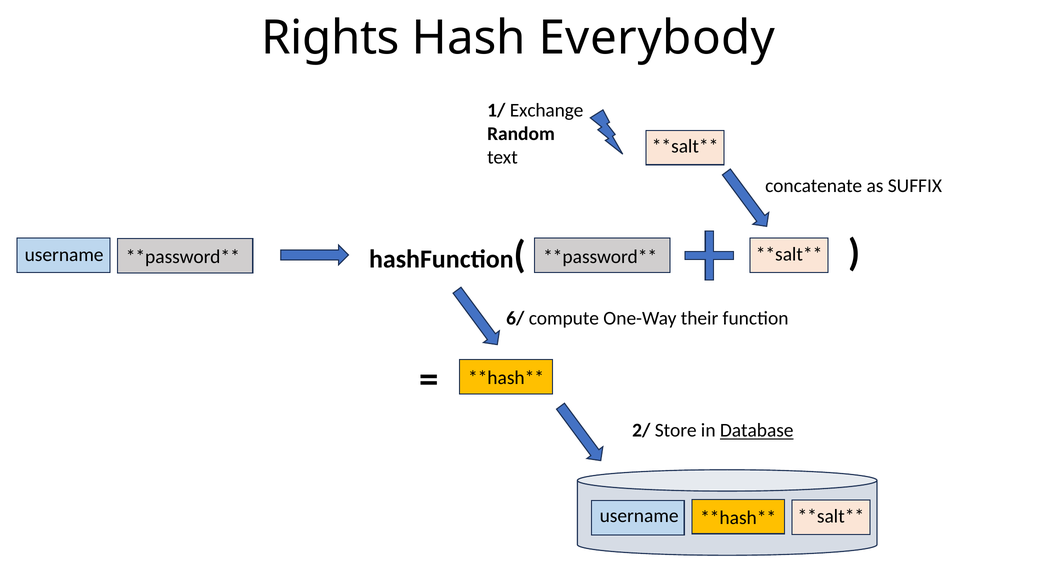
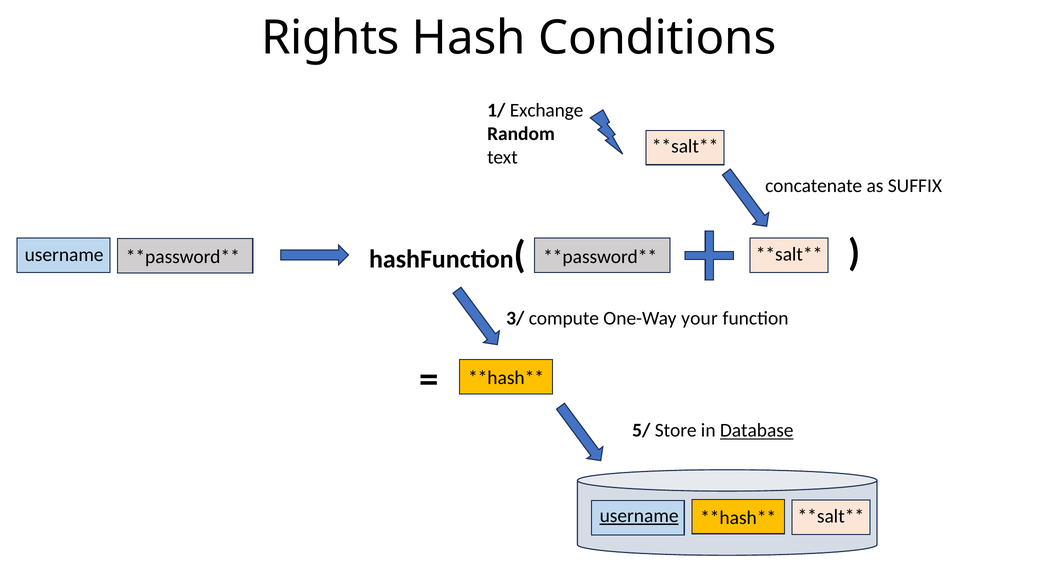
Everybody: Everybody -> Conditions (657, 38)
6/: 6/ -> 3/ (515, 318)
their: their -> your (699, 318)
2/: 2/ -> 5/ (641, 430)
username underline: none -> present (639, 516)
